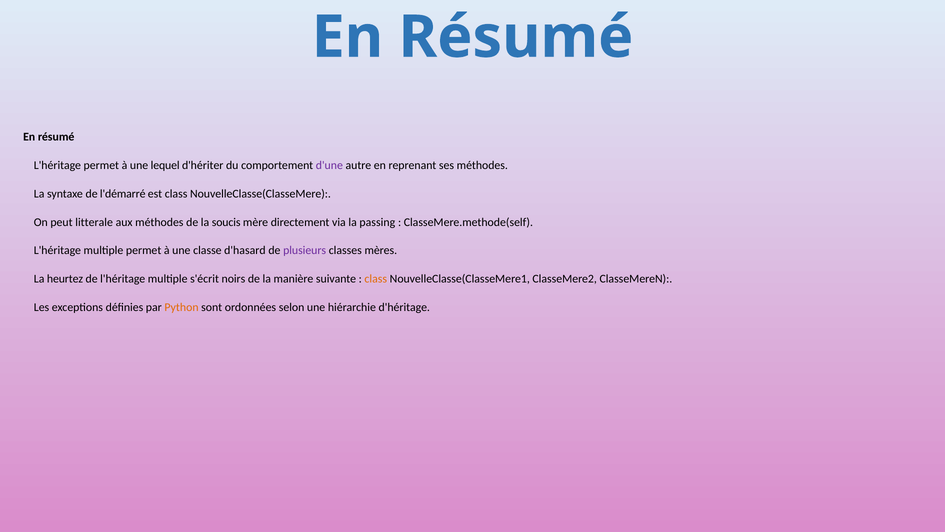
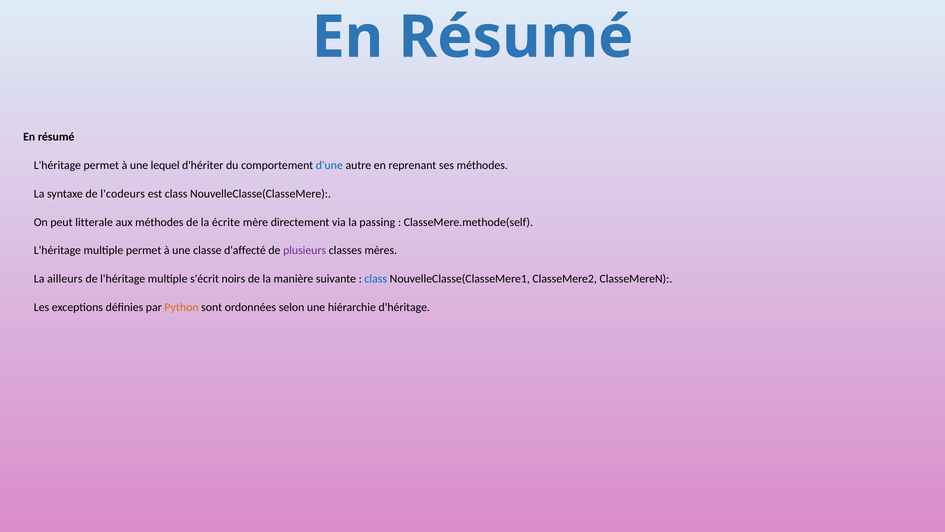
d'une colour: purple -> blue (329, 165)
l'démarré: l'démarré -> l'codeurs (123, 194)
soucis: soucis -> écrite (226, 222)
d'hasard: d'hasard -> d'affecté (245, 250)
heurtez: heurtez -> ailleurs (65, 279)
class colour: orange -> blue (376, 279)
